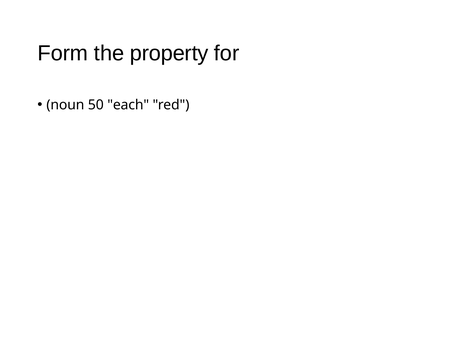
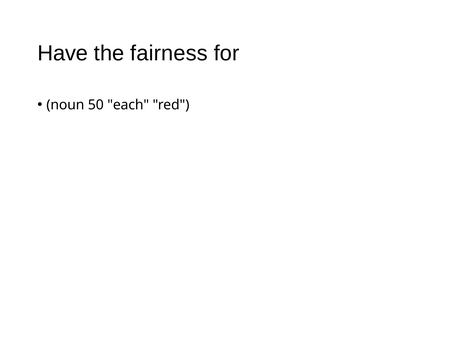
Form: Form -> Have (63, 53)
property: property -> fairness (169, 53)
